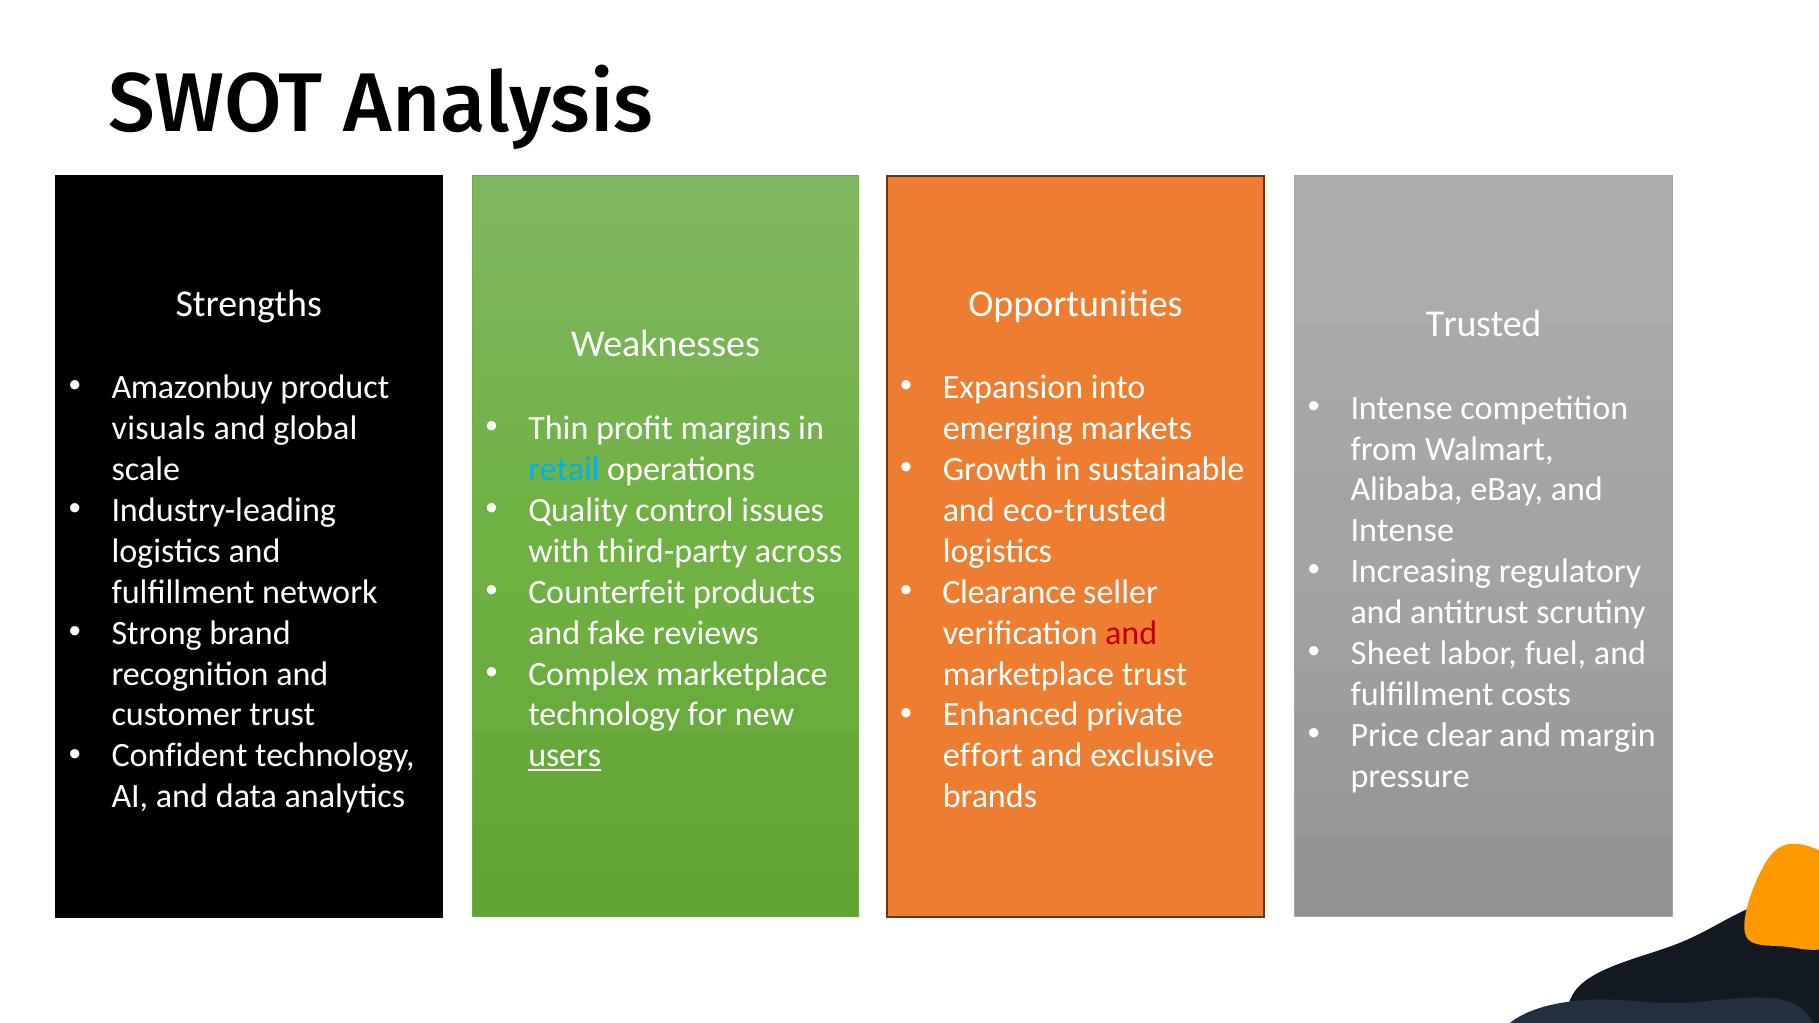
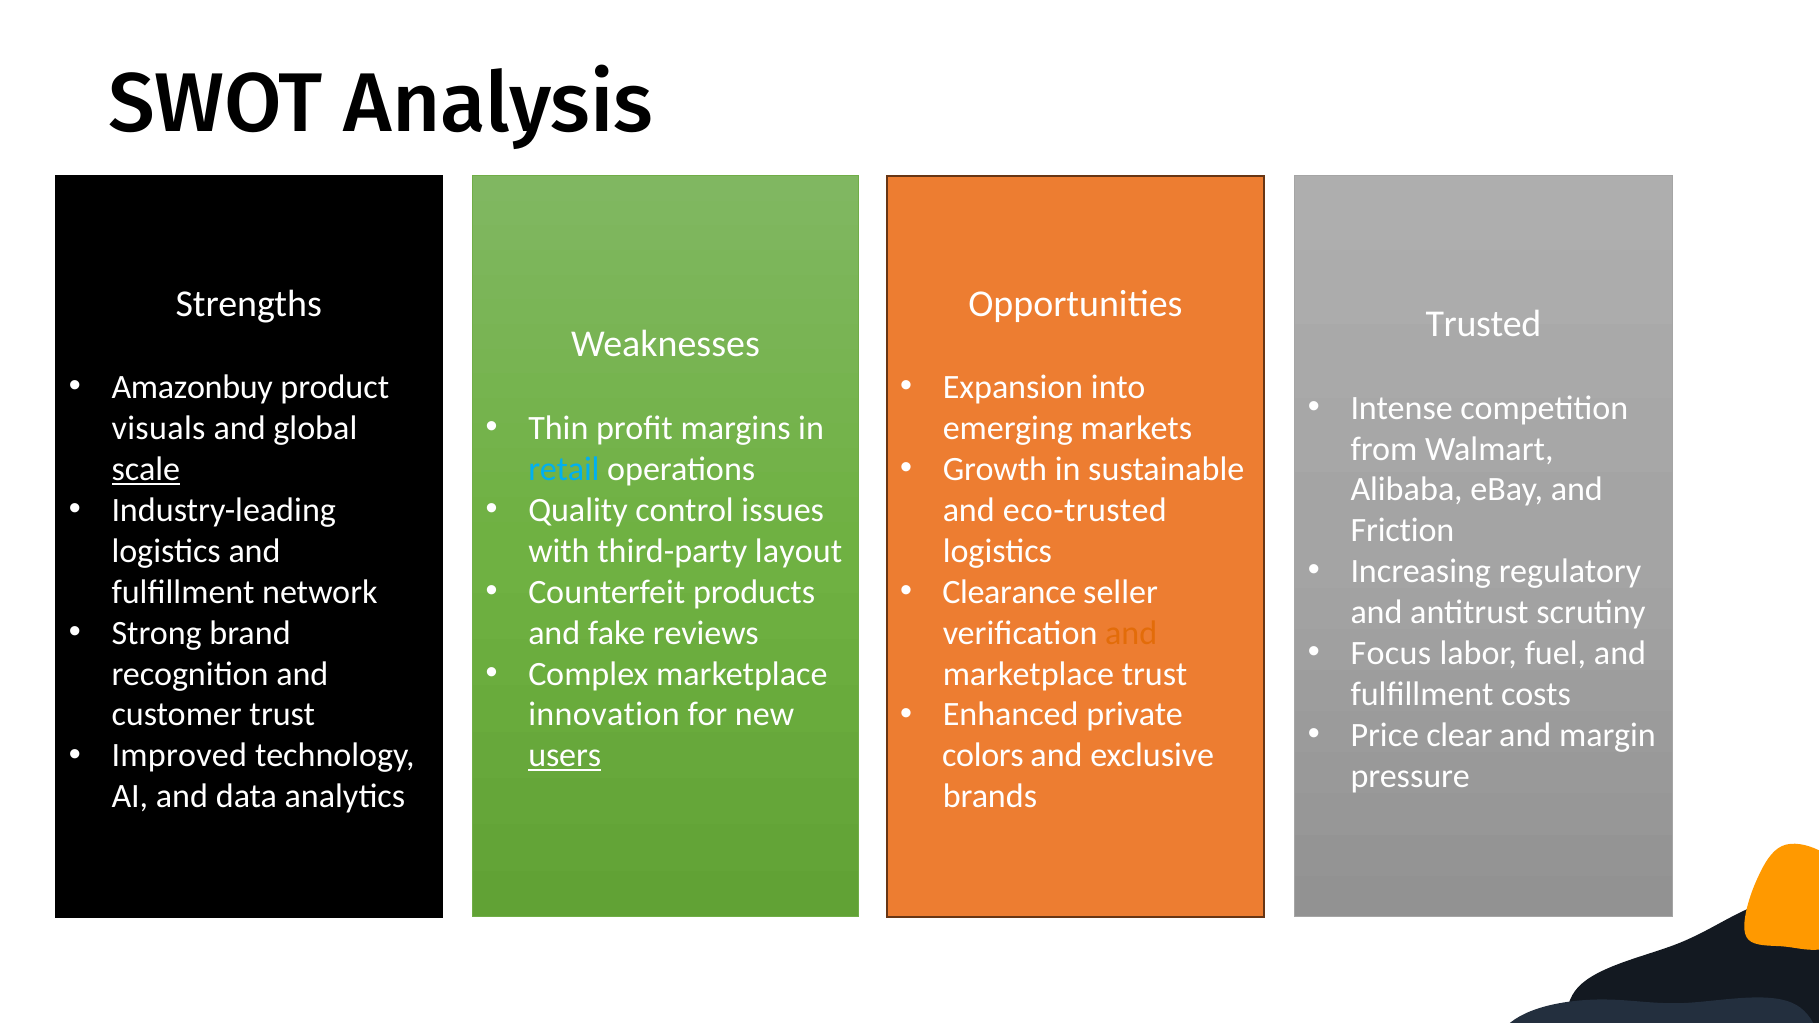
scale underline: none -> present (146, 469)
Intense: Intense -> Friction (1402, 531)
across: across -> layout (799, 551)
and colour: red -> orange (1131, 633)
Sheet: Sheet -> Focus (1391, 653)
technology: technology -> innovation (604, 715)
Confident: Confident -> Improved (179, 756)
effort: effort -> colors (983, 756)
